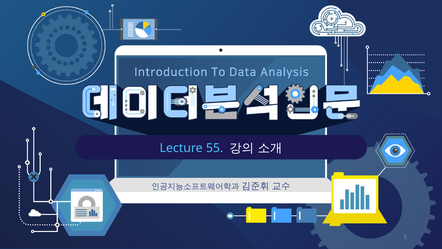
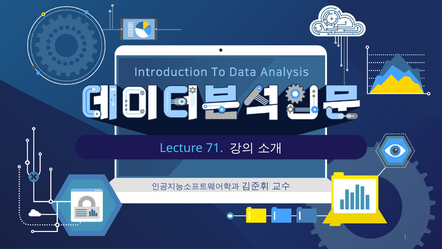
55: 55 -> 71 (215, 148)
